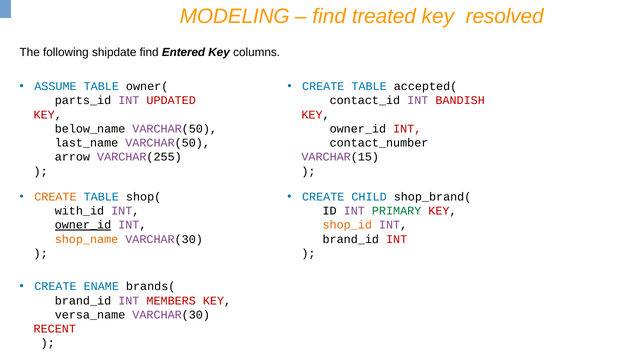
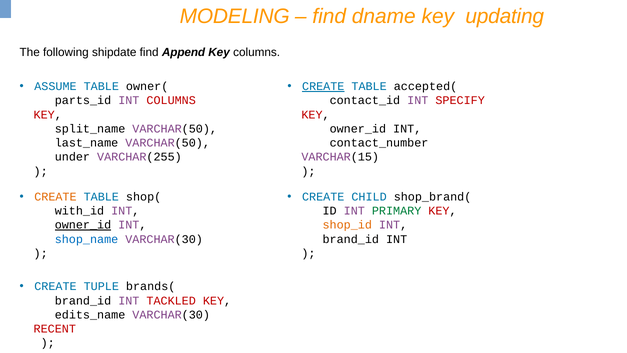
treated: treated -> dname (384, 16)
resolved: resolved -> updating (505, 16)
Entered: Entered -> Append (184, 52)
CREATE underline: none -> present (323, 86)
INT UPDATED: UPDATED -> COLUMNS (171, 100)
BANDISH: BANDISH -> SPECIFY (460, 100)
below_name: below_name -> split_name (90, 129)
INT colour: red -> black (407, 129)
arrow: arrow -> under (72, 157)
shop_name colour: orange -> blue (87, 239)
INT colour: red -> black (397, 239)
ENAME: ENAME -> TUPLE (101, 286)
MEMBERS: MEMBERS -> TACKLED (171, 300)
versa_name: versa_name -> edits_name (90, 315)
